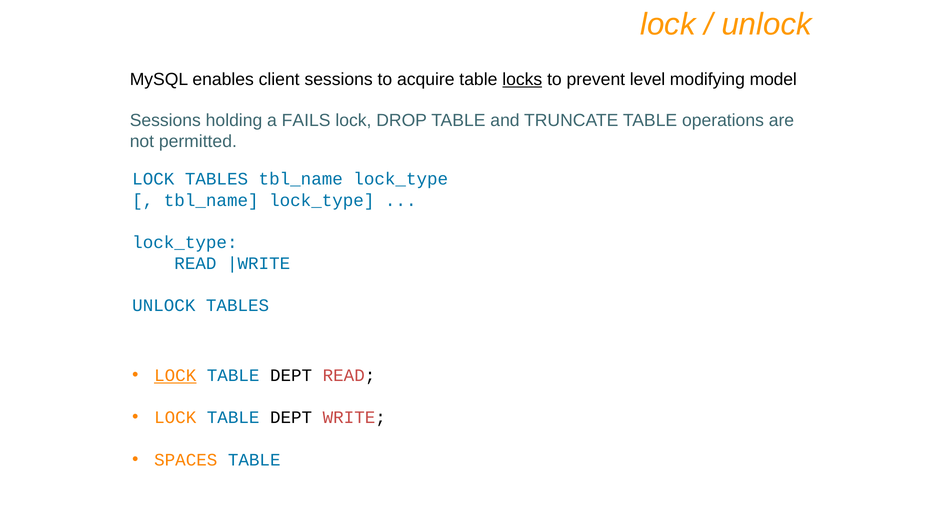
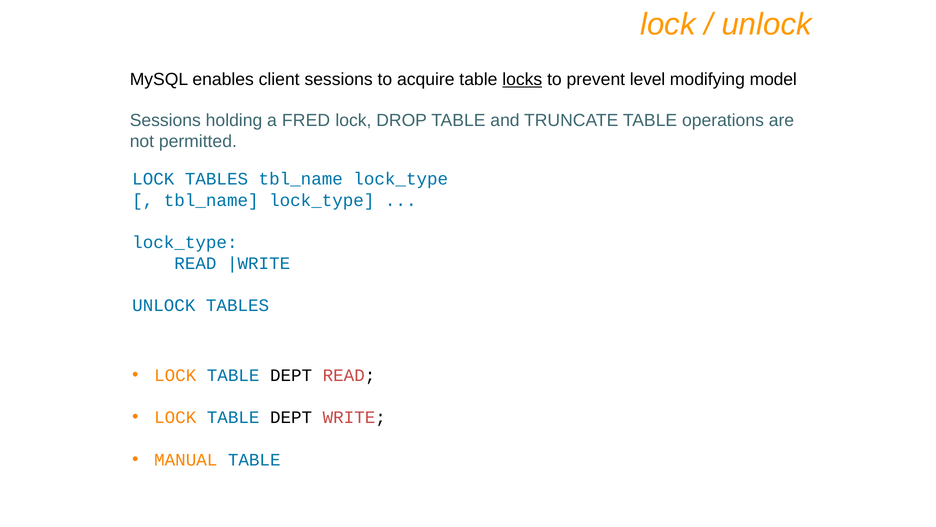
FAILS: FAILS -> FRED (306, 120)
LOCK underline: present -> none (175, 375)
SPACES: SPACES -> MANUAL (186, 459)
